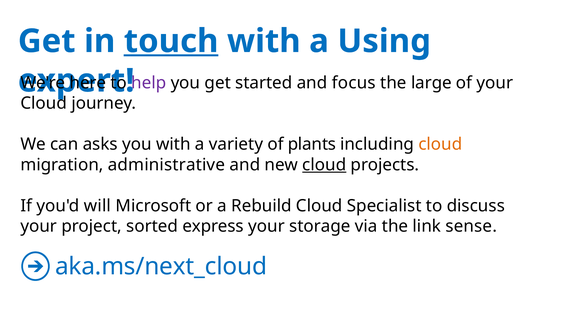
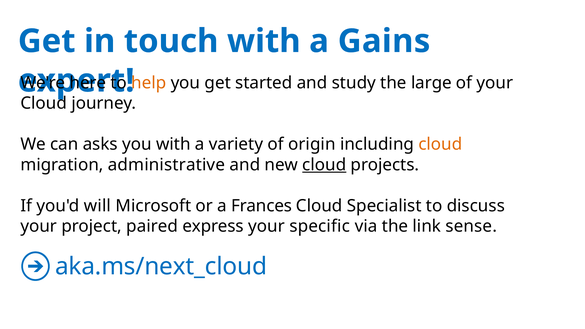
touch underline: present -> none (171, 41)
Using: Using -> Gains (384, 41)
help colour: purple -> orange (149, 83)
focus: focus -> study (354, 83)
plants: plants -> origin (312, 144)
Rebuild: Rebuild -> Frances (262, 206)
sorted: sorted -> paired (152, 226)
storage: storage -> specific (320, 226)
